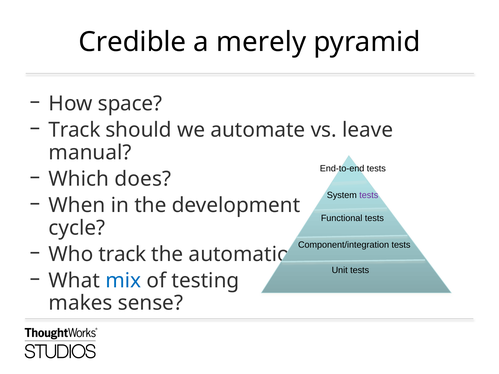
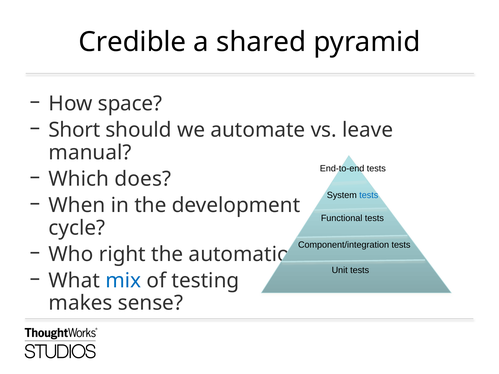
merely: merely -> shared (261, 42)
Track: Track -> Short (74, 130)
tests colour: purple -> blue (369, 195)
Who track: track -> right (122, 254)
